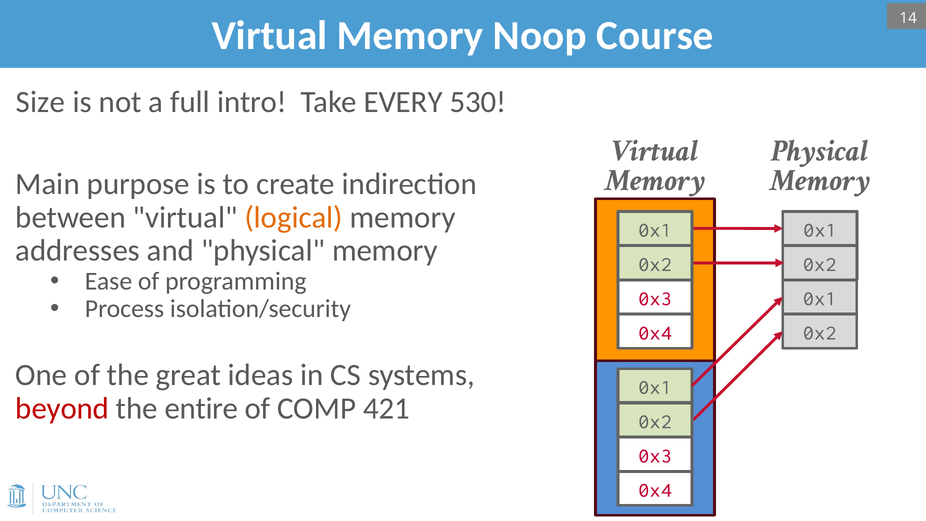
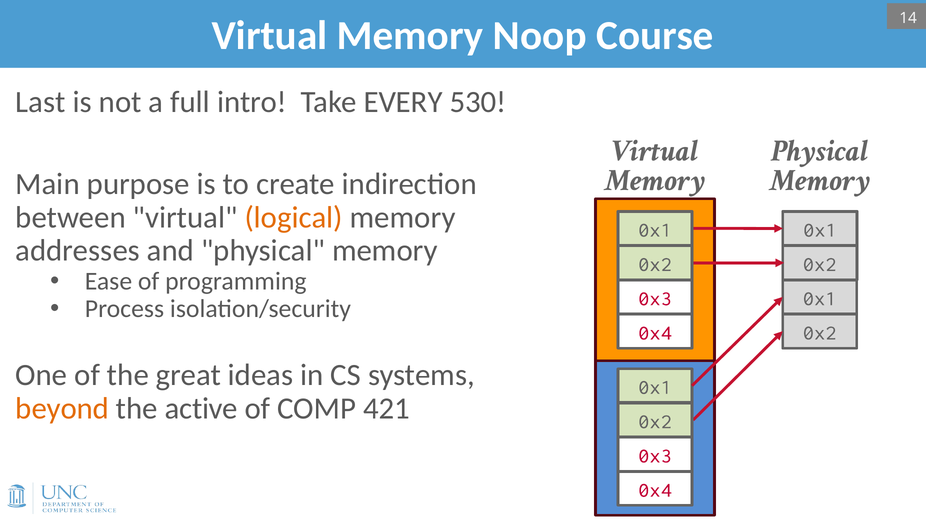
Size: Size -> Last (41, 102)
beyond colour: red -> orange (62, 408)
entire: entire -> active (201, 408)
